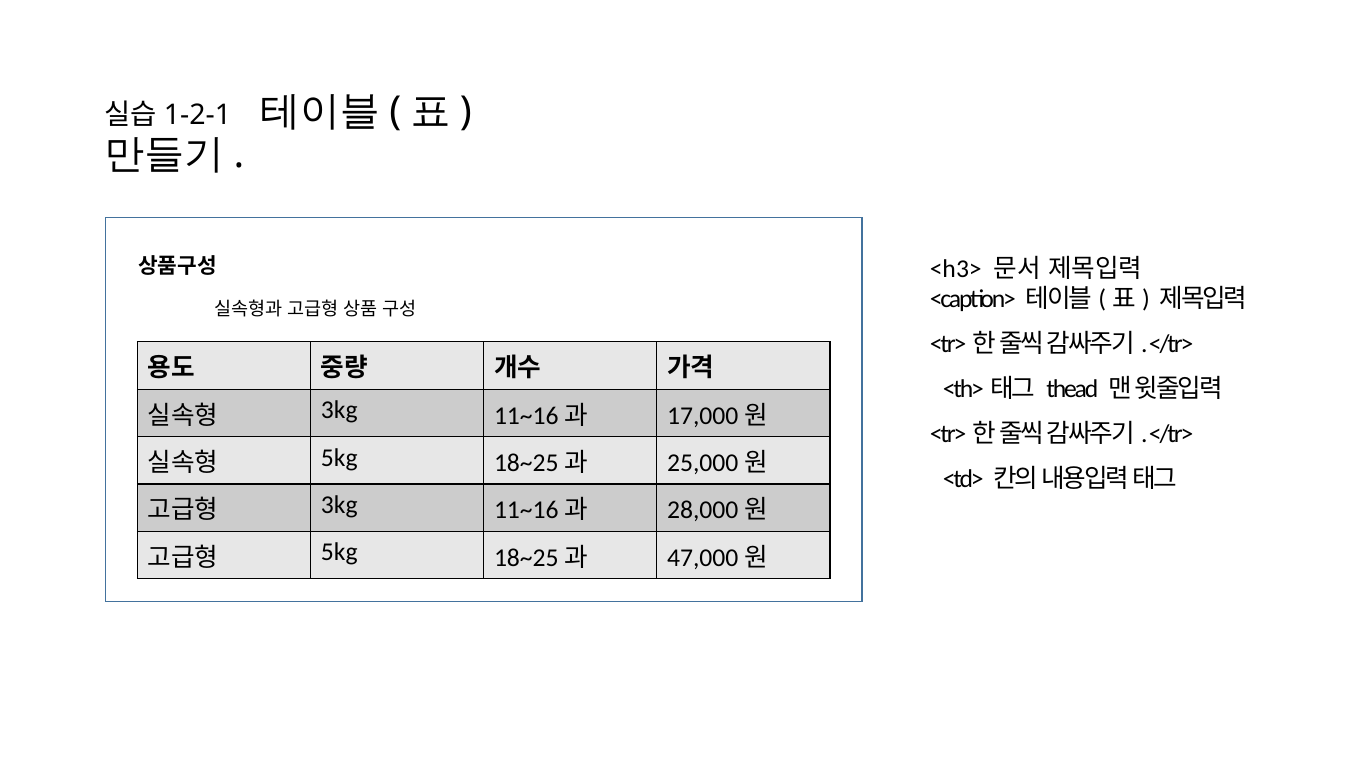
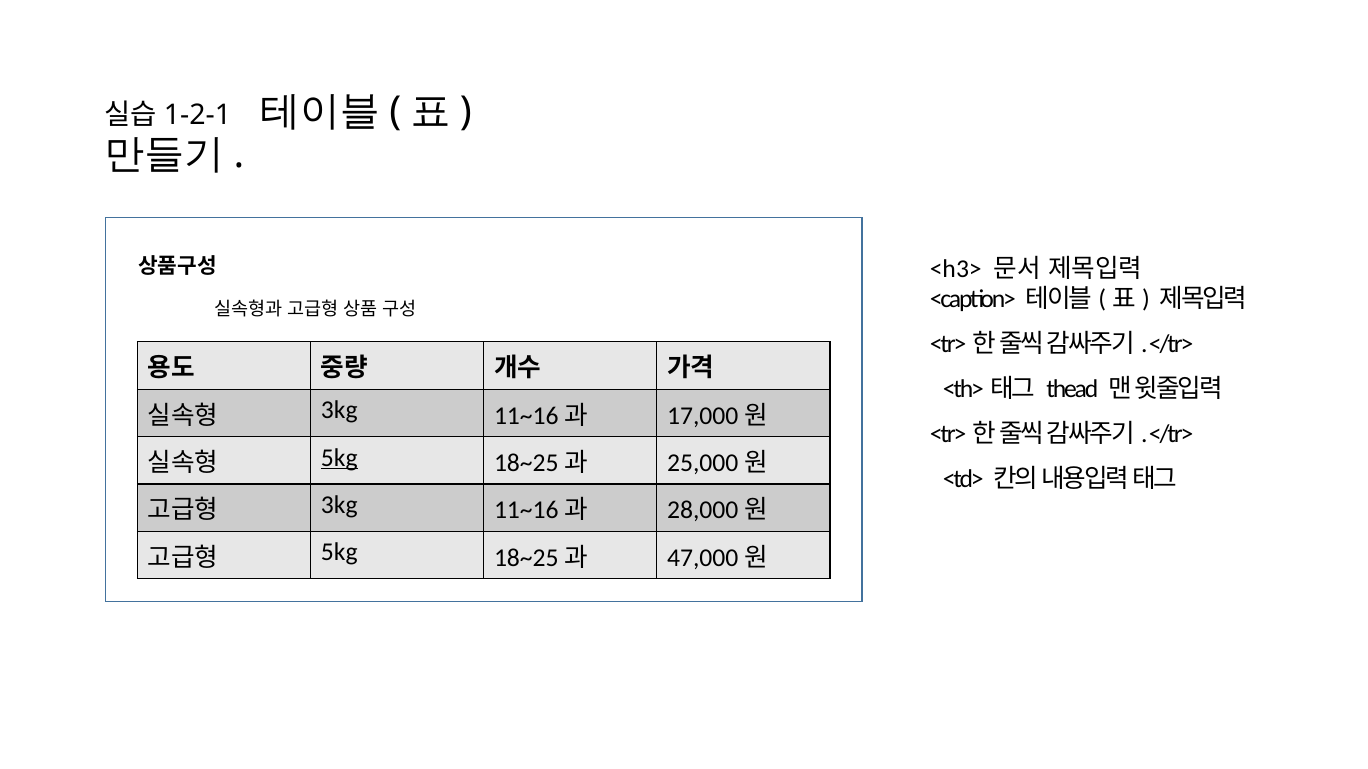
5kg underline: none -> present (339, 458)
